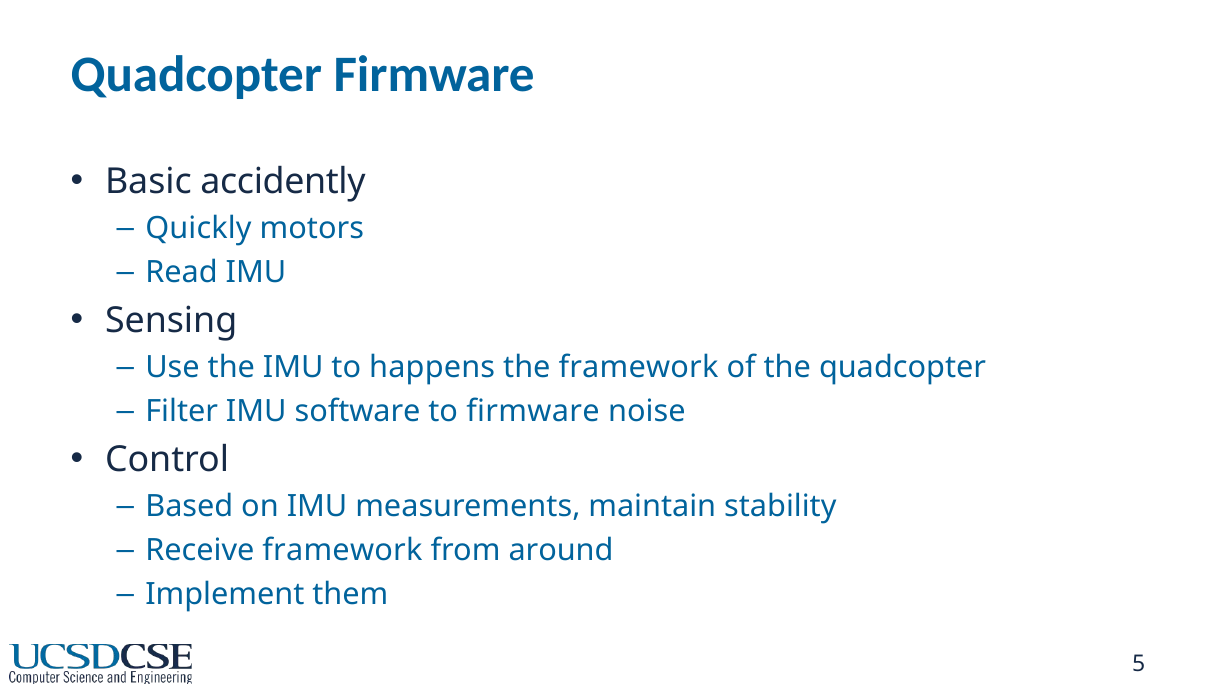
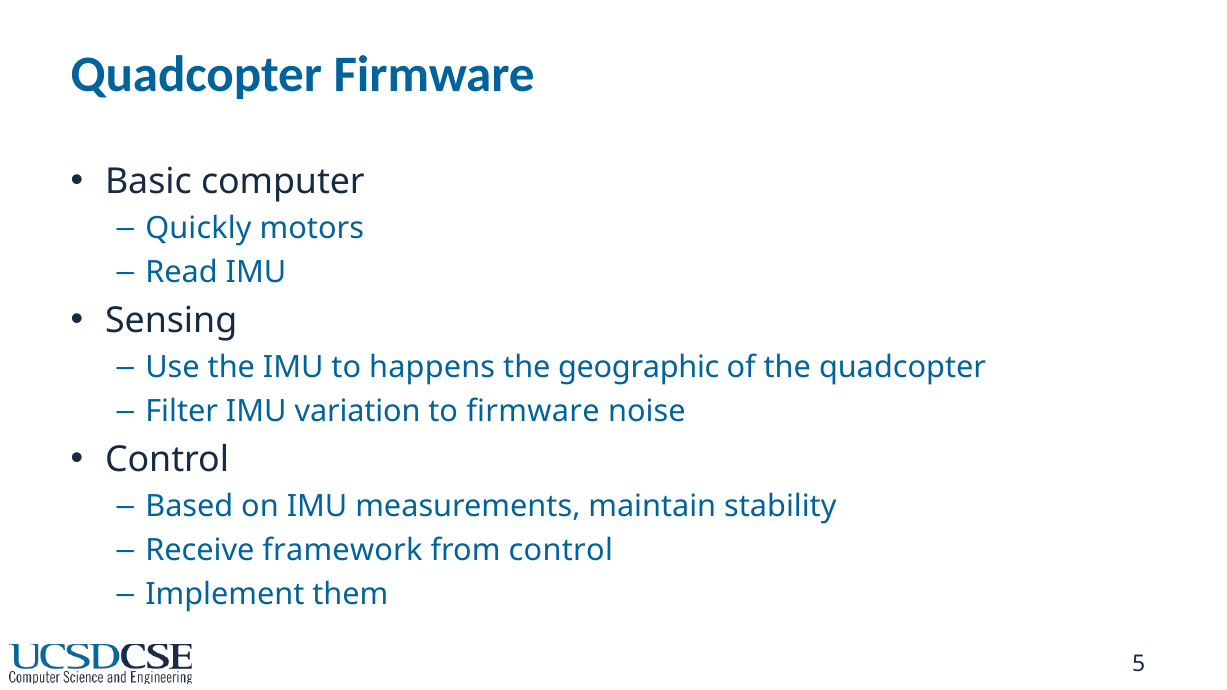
accidently: accidently -> computer (283, 182)
the framework: framework -> geographic (639, 368)
software: software -> variation (358, 412)
from around: around -> control (561, 551)
